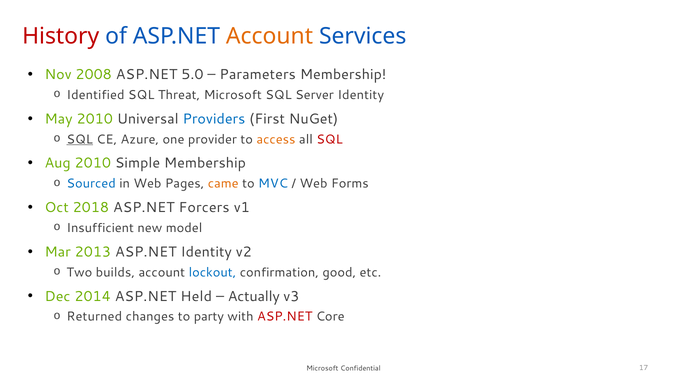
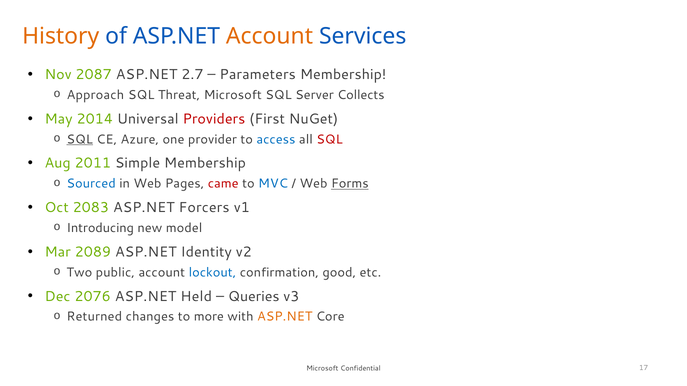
History colour: red -> orange (61, 36)
2008: 2008 -> 2087 (94, 75)
5.0: 5.0 -> 2.7 (192, 75)
Identified: Identified -> Approach (95, 95)
Server Identity: Identity -> Collects (361, 95)
May 2010: 2010 -> 2014 (95, 119)
Providers colour: blue -> red (214, 119)
access colour: orange -> blue (276, 139)
Aug 2010: 2010 -> 2011 (93, 163)
came colour: orange -> red (223, 184)
Forms underline: none -> present (350, 184)
2018: 2018 -> 2083 (91, 208)
Insufficient: Insufficient -> Introducing (100, 228)
2013: 2013 -> 2089 (93, 252)
builds: builds -> public (115, 273)
2014: 2014 -> 2076 (93, 297)
Actually: Actually -> Queries (254, 297)
party: party -> more (209, 317)
ASP.NET colour: red -> orange (285, 317)
